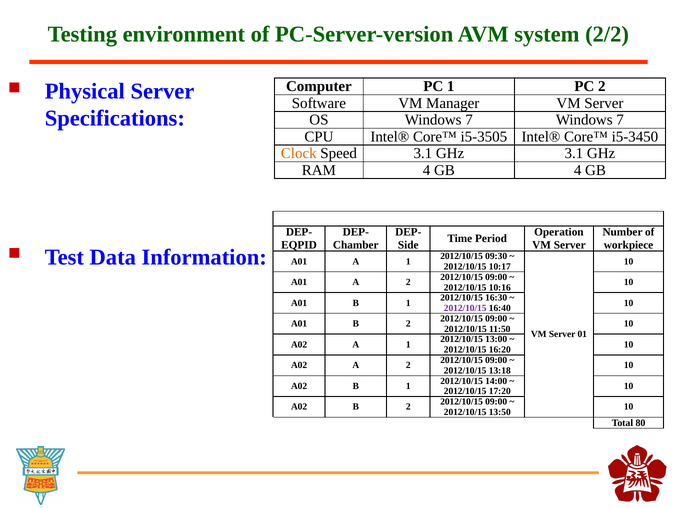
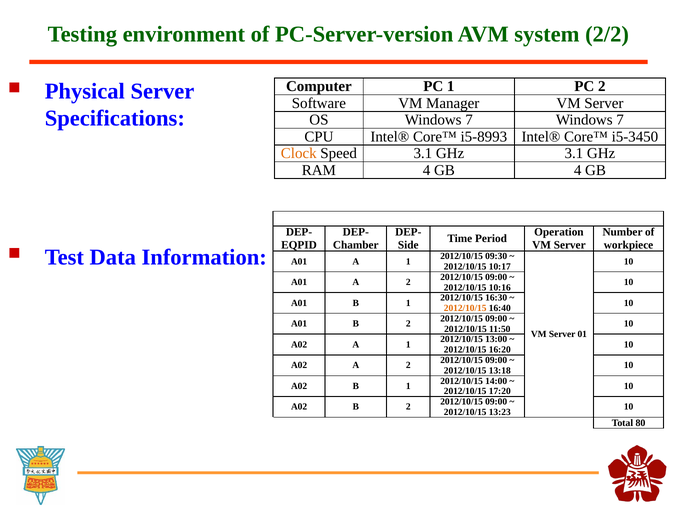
i5-3505: i5-3505 -> i5-8993 (484, 137)
2012/10/15 colour: purple -> orange (465, 308)
13:50: 13:50 -> 13:23 (500, 412)
